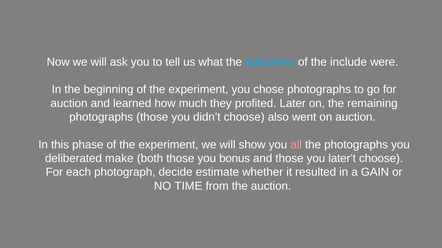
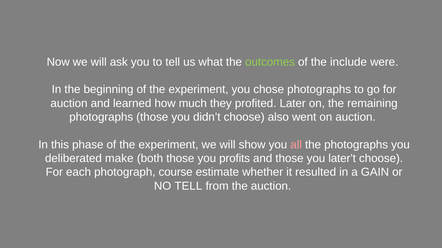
outcomes colour: light blue -> light green (270, 62)
bonus: bonus -> profits (235, 159)
decide: decide -> course (176, 173)
NO TIME: TIME -> TELL (188, 186)
